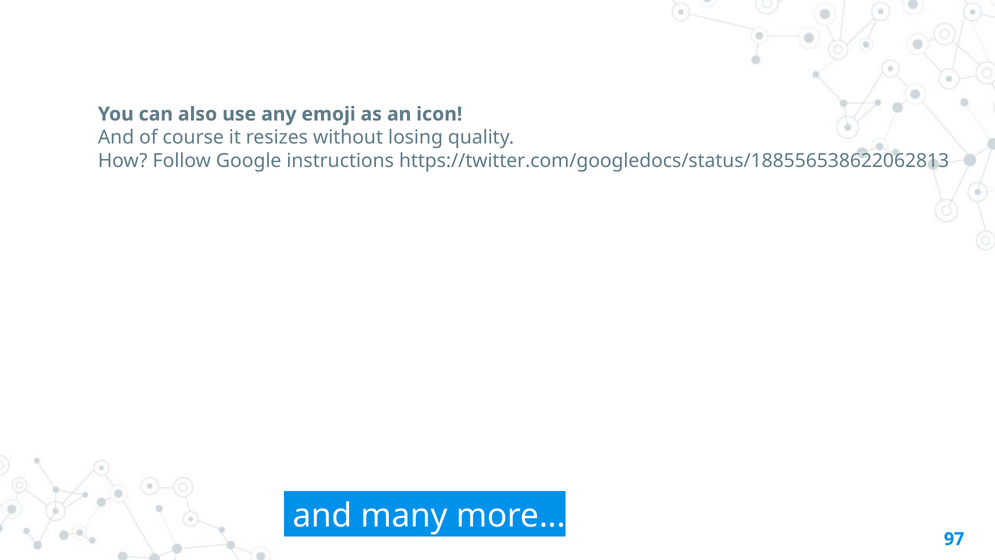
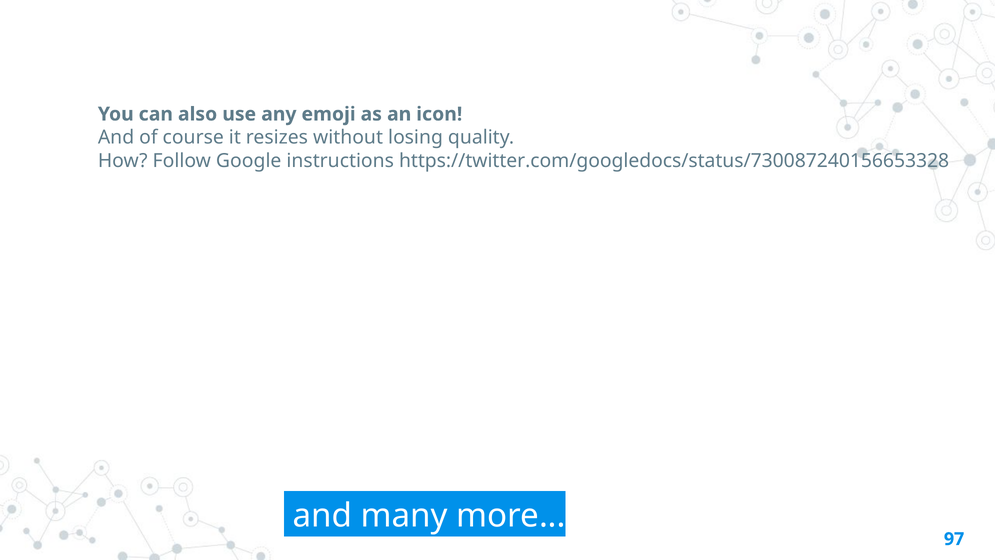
https://twitter.com/googledocs/status/188556538622062813: https://twitter.com/googledocs/status/188556538622062813 -> https://twitter.com/googledocs/status/730087240156653328 (674, 161)
